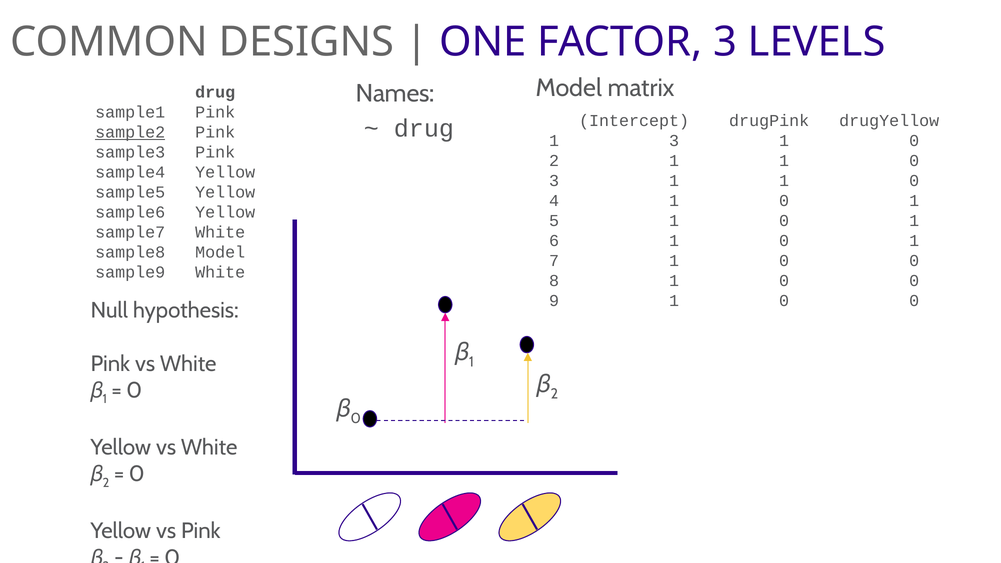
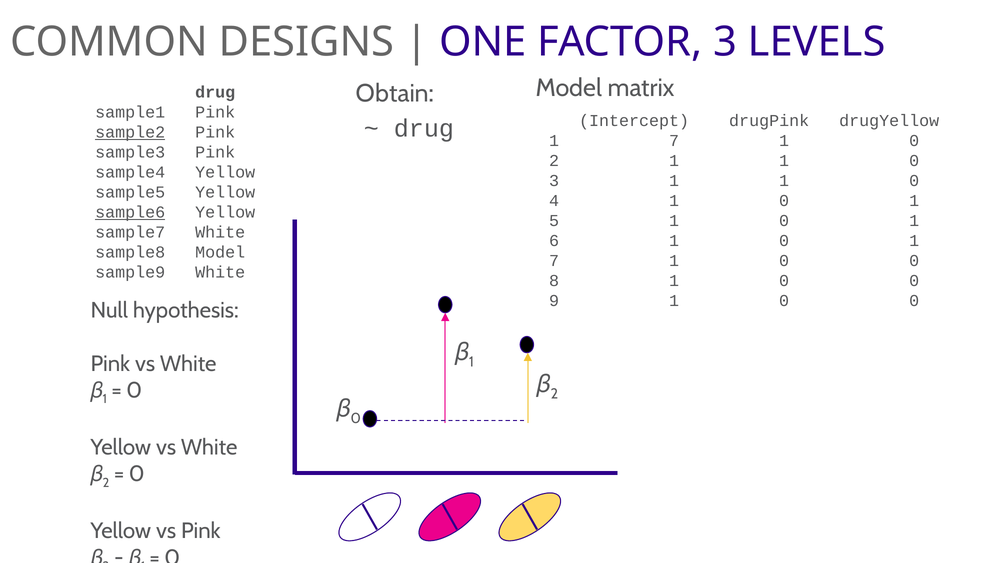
Names: Names -> Obtain (395, 94)
3: 3 -> 7 (674, 141)
sample6 underline: none -> present (130, 212)
